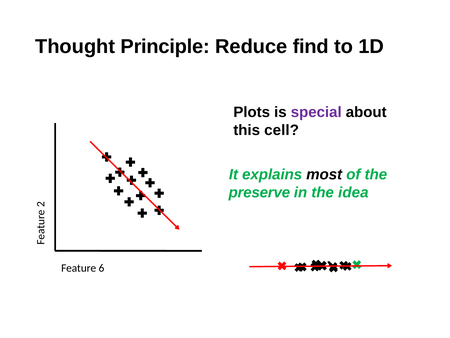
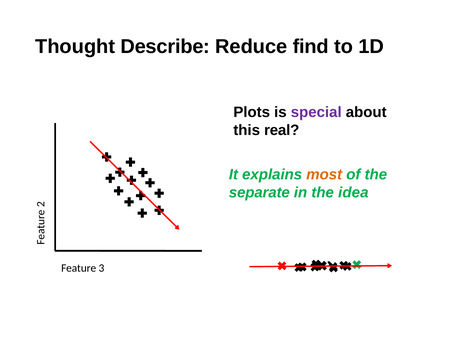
Principle: Principle -> Describe (165, 47)
cell: cell -> real (282, 130)
most colour: black -> orange (324, 174)
preserve: preserve -> separate (259, 192)
6: 6 -> 3 (101, 268)
